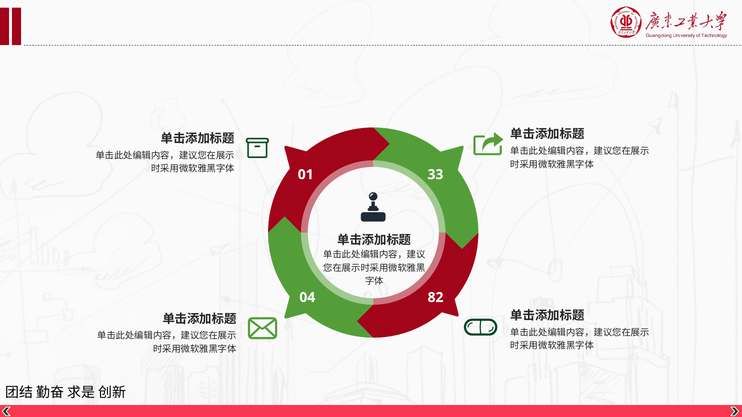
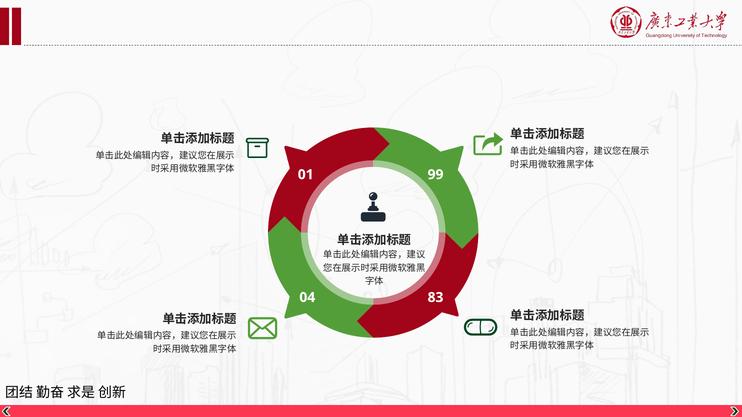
33: 33 -> 99 (436, 175)
82: 82 -> 83 (436, 298)
